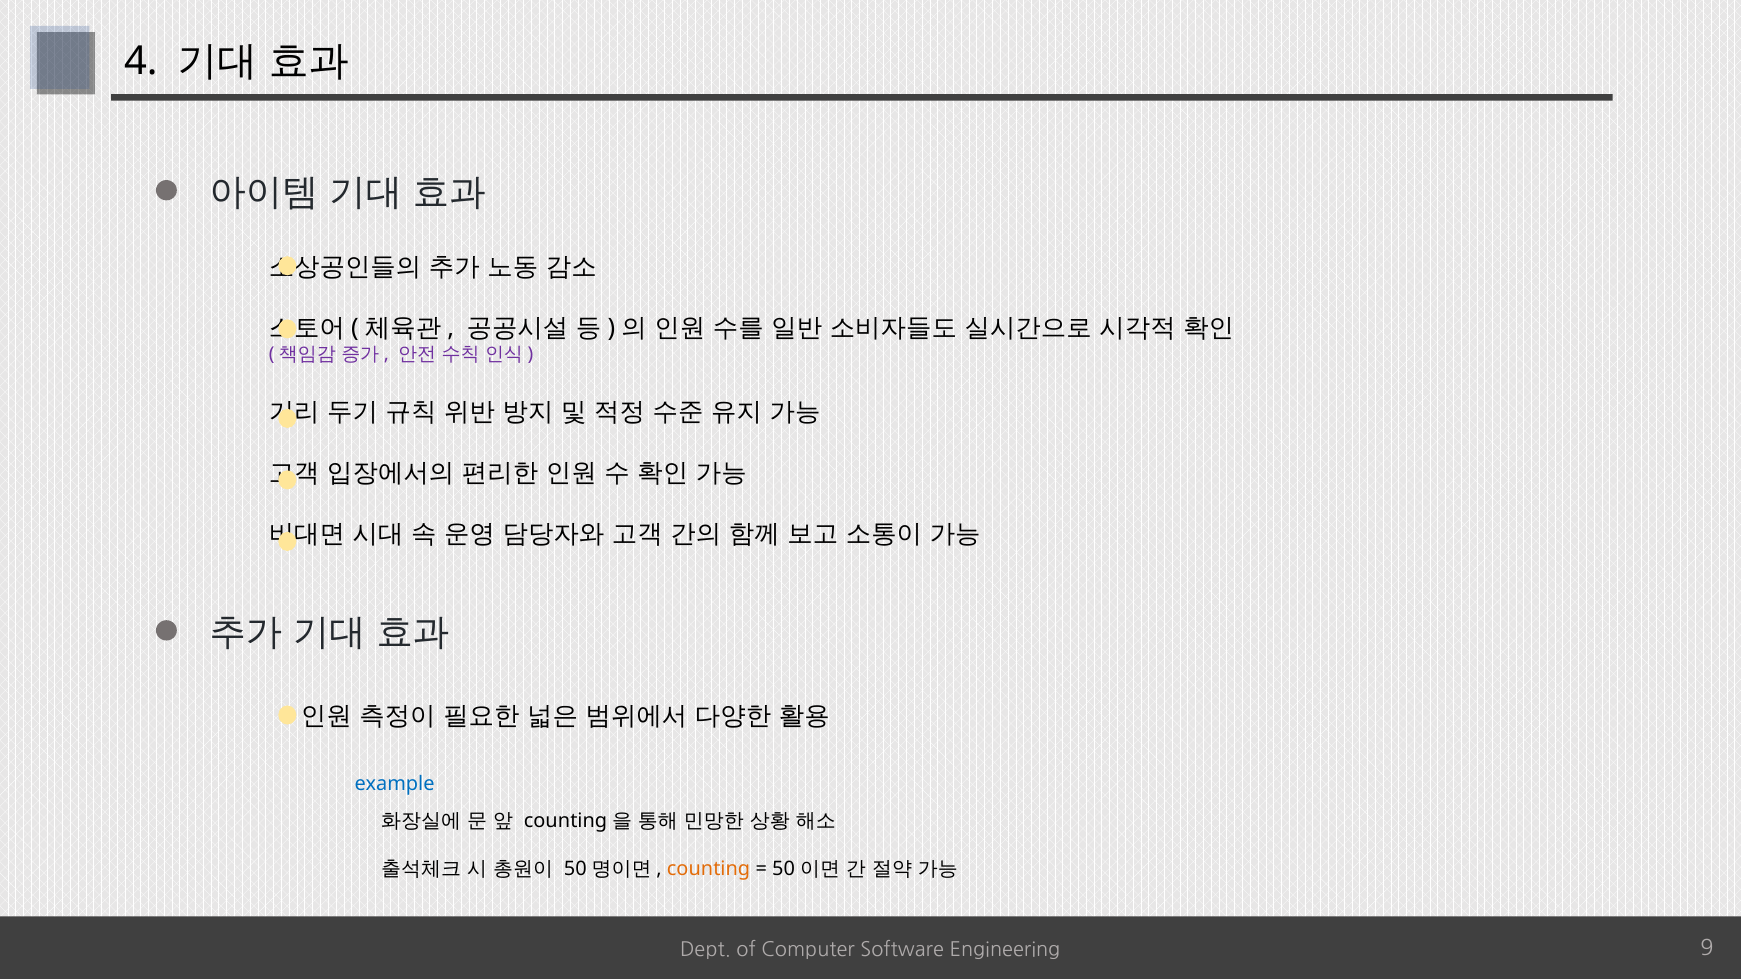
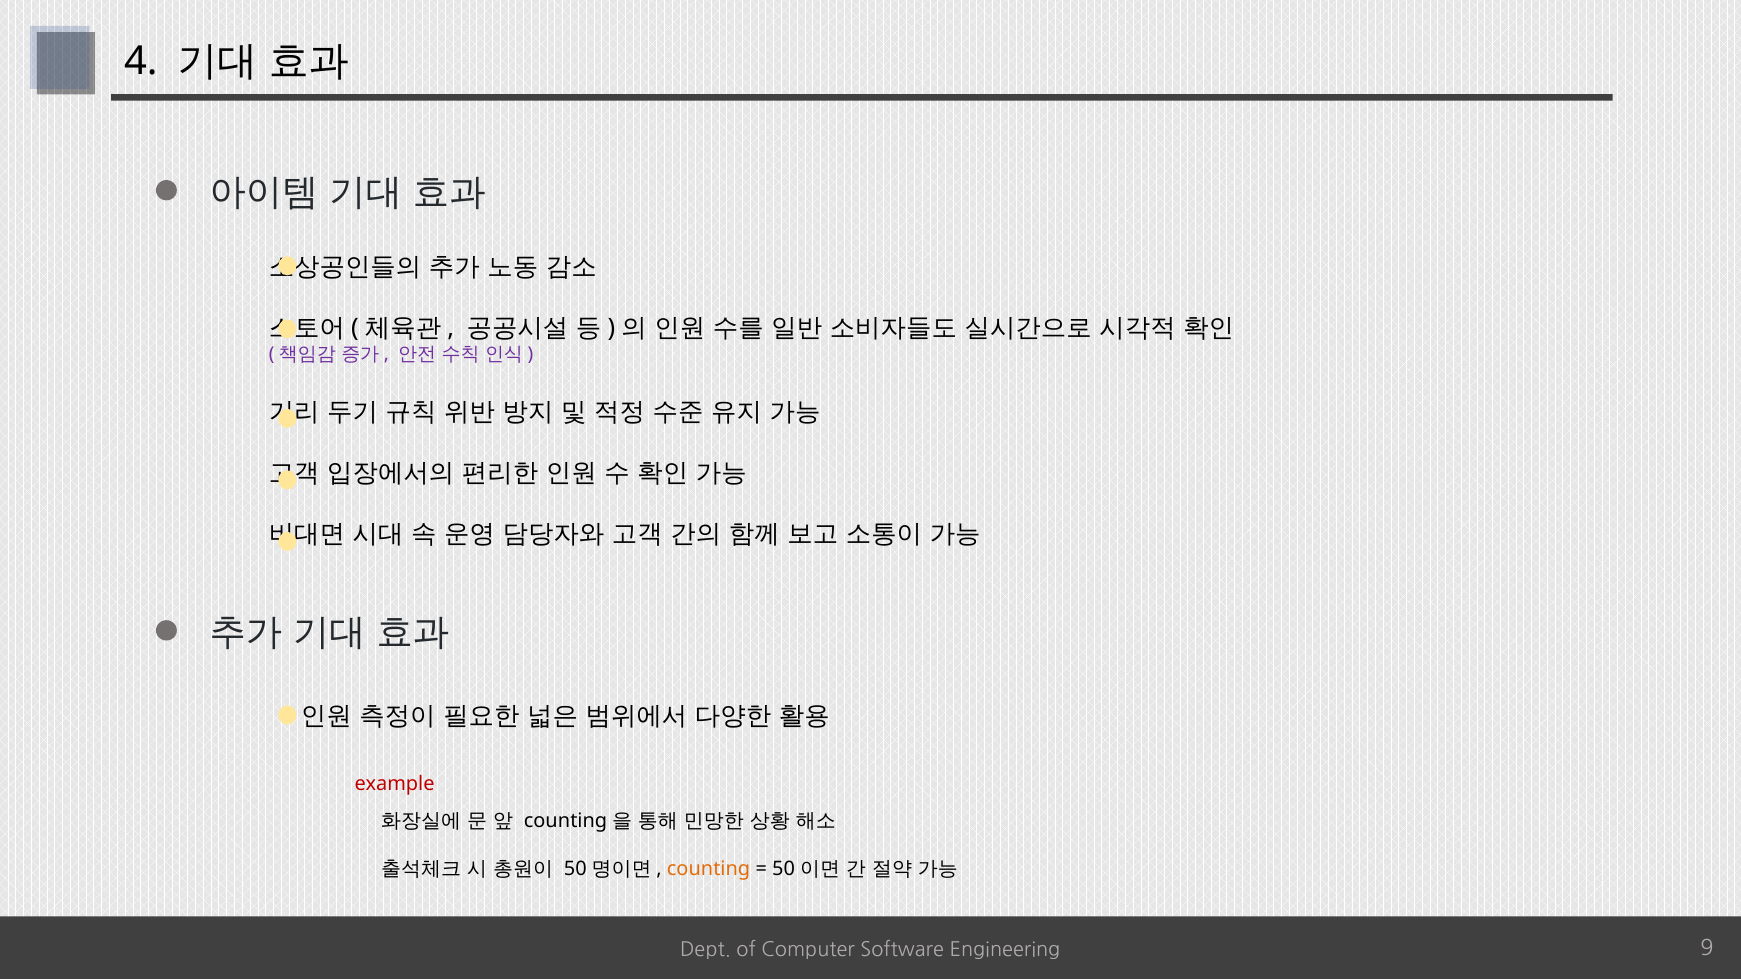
example colour: blue -> red (395, 784)
